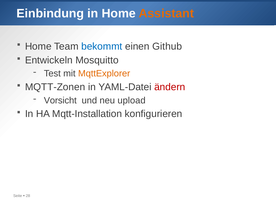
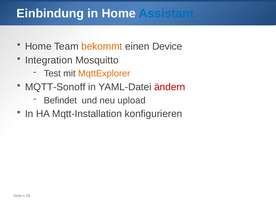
Assistant colour: orange -> blue (166, 13)
bekommt colour: blue -> orange (102, 46)
Github: Github -> Device (167, 46)
Entwickeln: Entwickeln -> Integration (49, 60)
MQTT-Zonen: MQTT-Zonen -> MQTT-Sonoff (55, 87)
Vorsicht: Vorsicht -> Befindet (60, 100)
